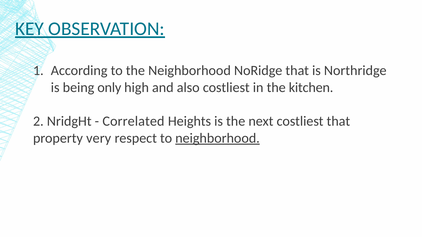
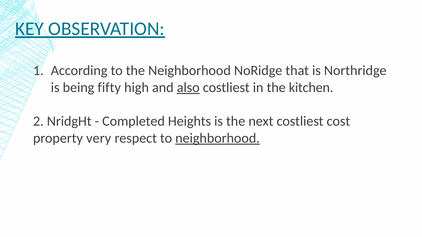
only: only -> fifty (109, 88)
also underline: none -> present (188, 88)
Correlated: Correlated -> Completed (134, 121)
costliest that: that -> cost (338, 121)
